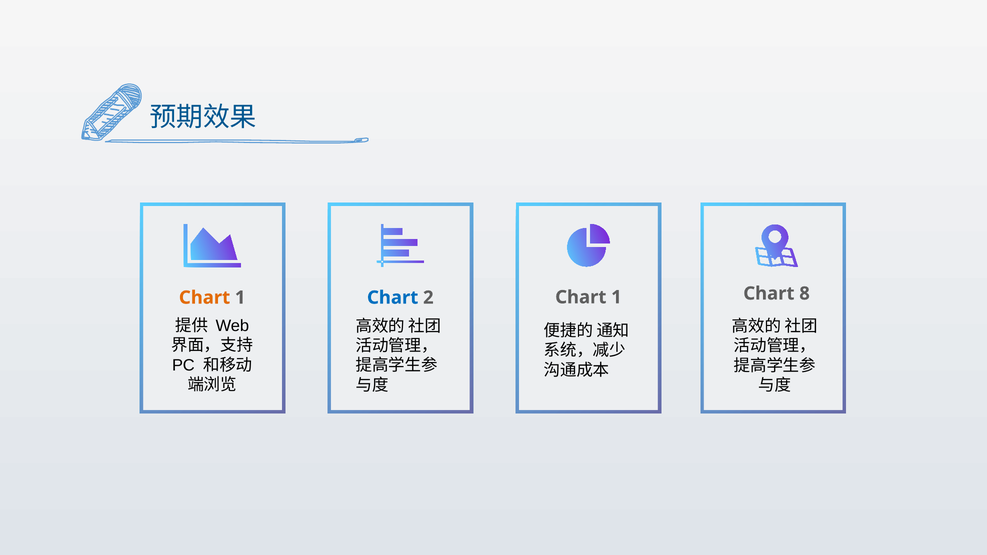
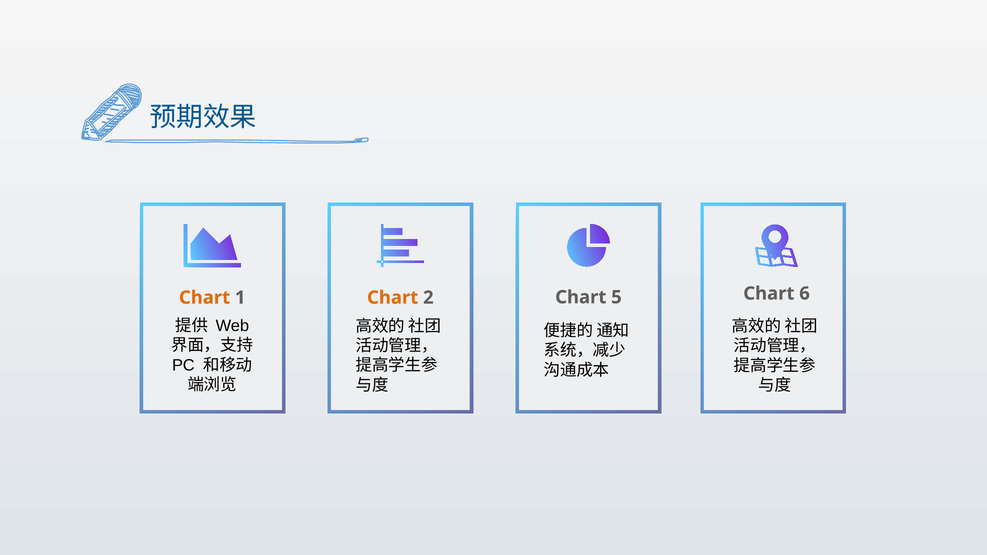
Chart colour: blue -> orange (393, 298)
2 Chart 1: 1 -> 5 (616, 297)
8: 8 -> 6 (805, 294)
